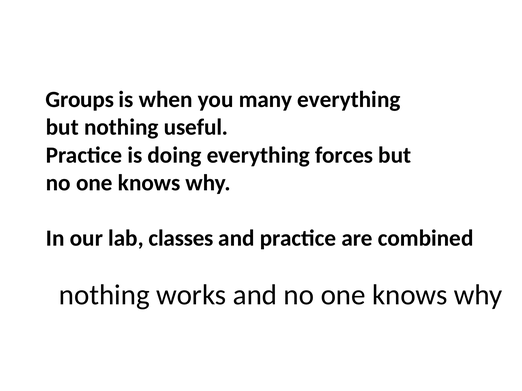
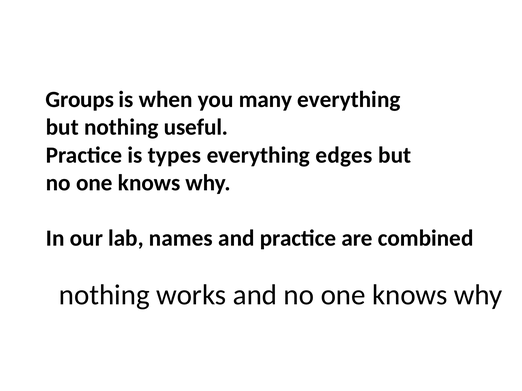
doing: doing -> types (174, 155)
forces: forces -> edges (344, 155)
classes: classes -> names (181, 238)
